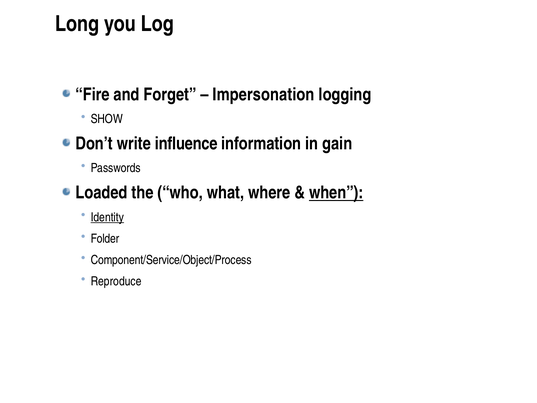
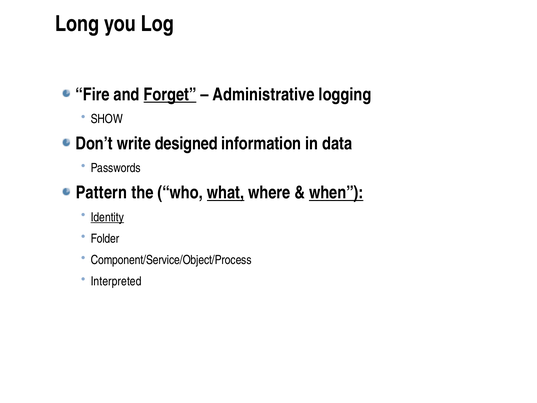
Forget underline: none -> present (170, 95)
Impersonation: Impersonation -> Administrative (264, 95)
influence: influence -> designed (186, 144)
gain: gain -> data (337, 144)
Loaded: Loaded -> Pattern (101, 193)
what underline: none -> present (226, 193)
Reproduce: Reproduce -> Interpreted (116, 281)
